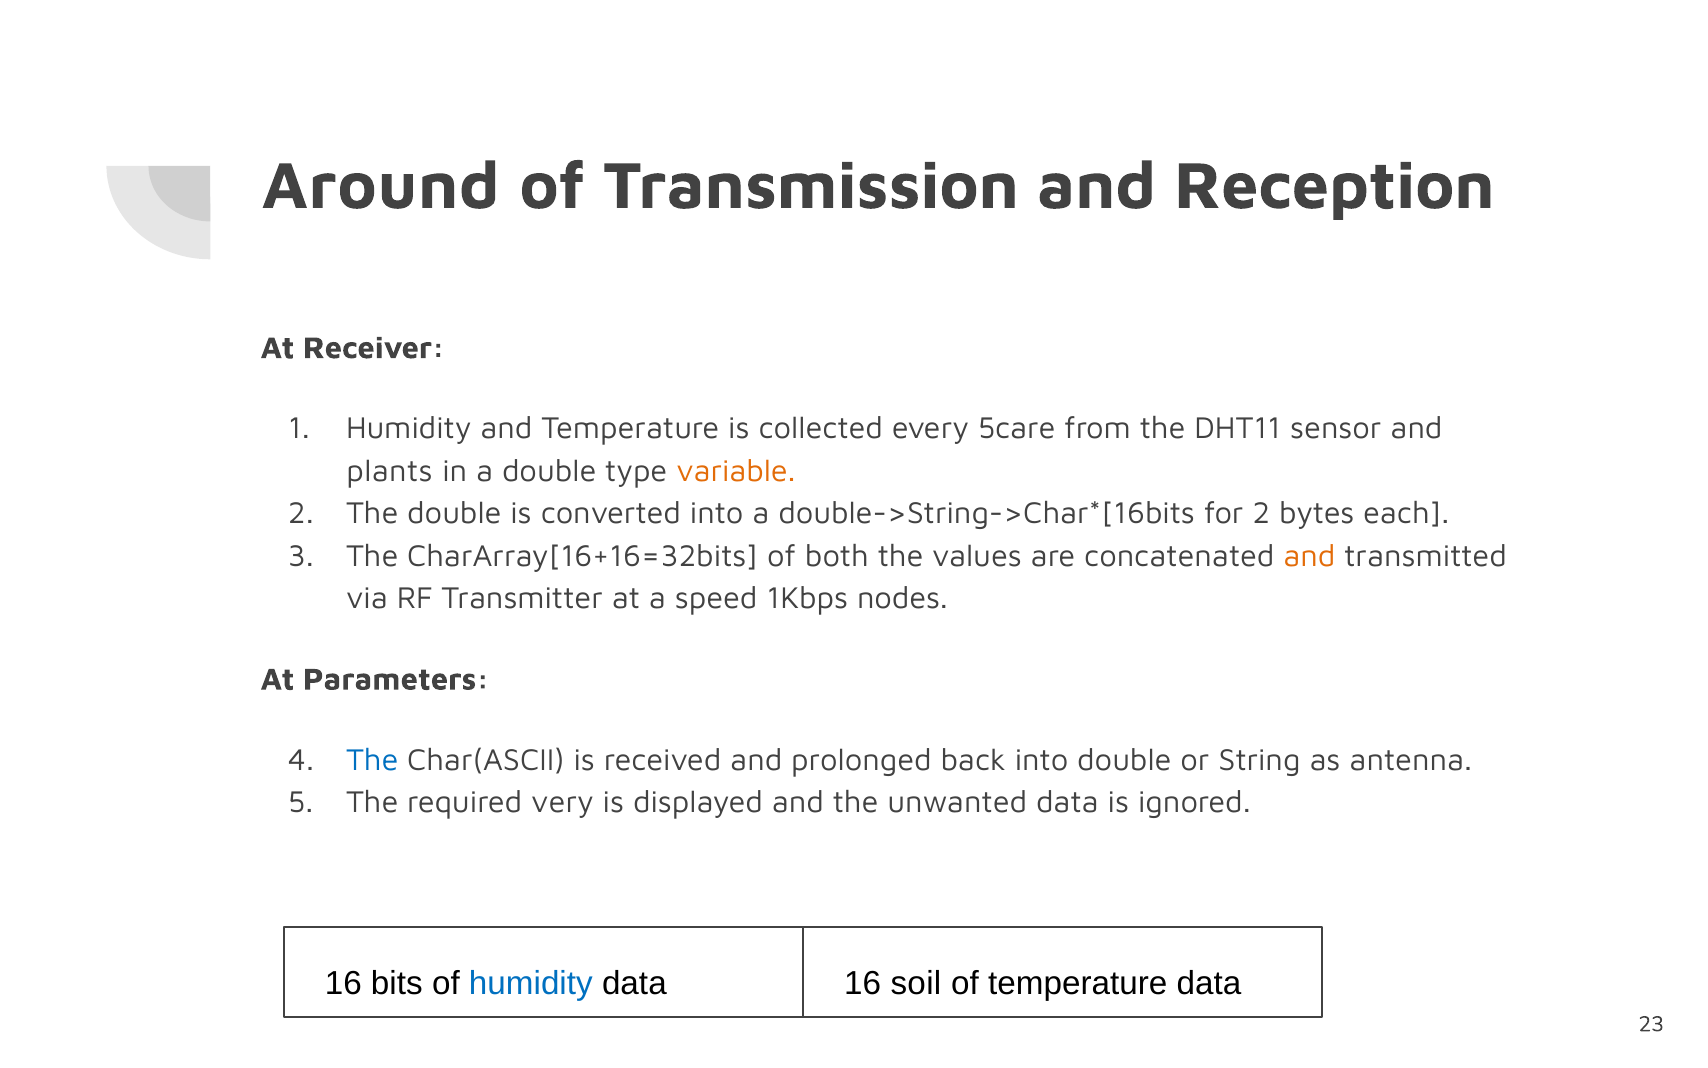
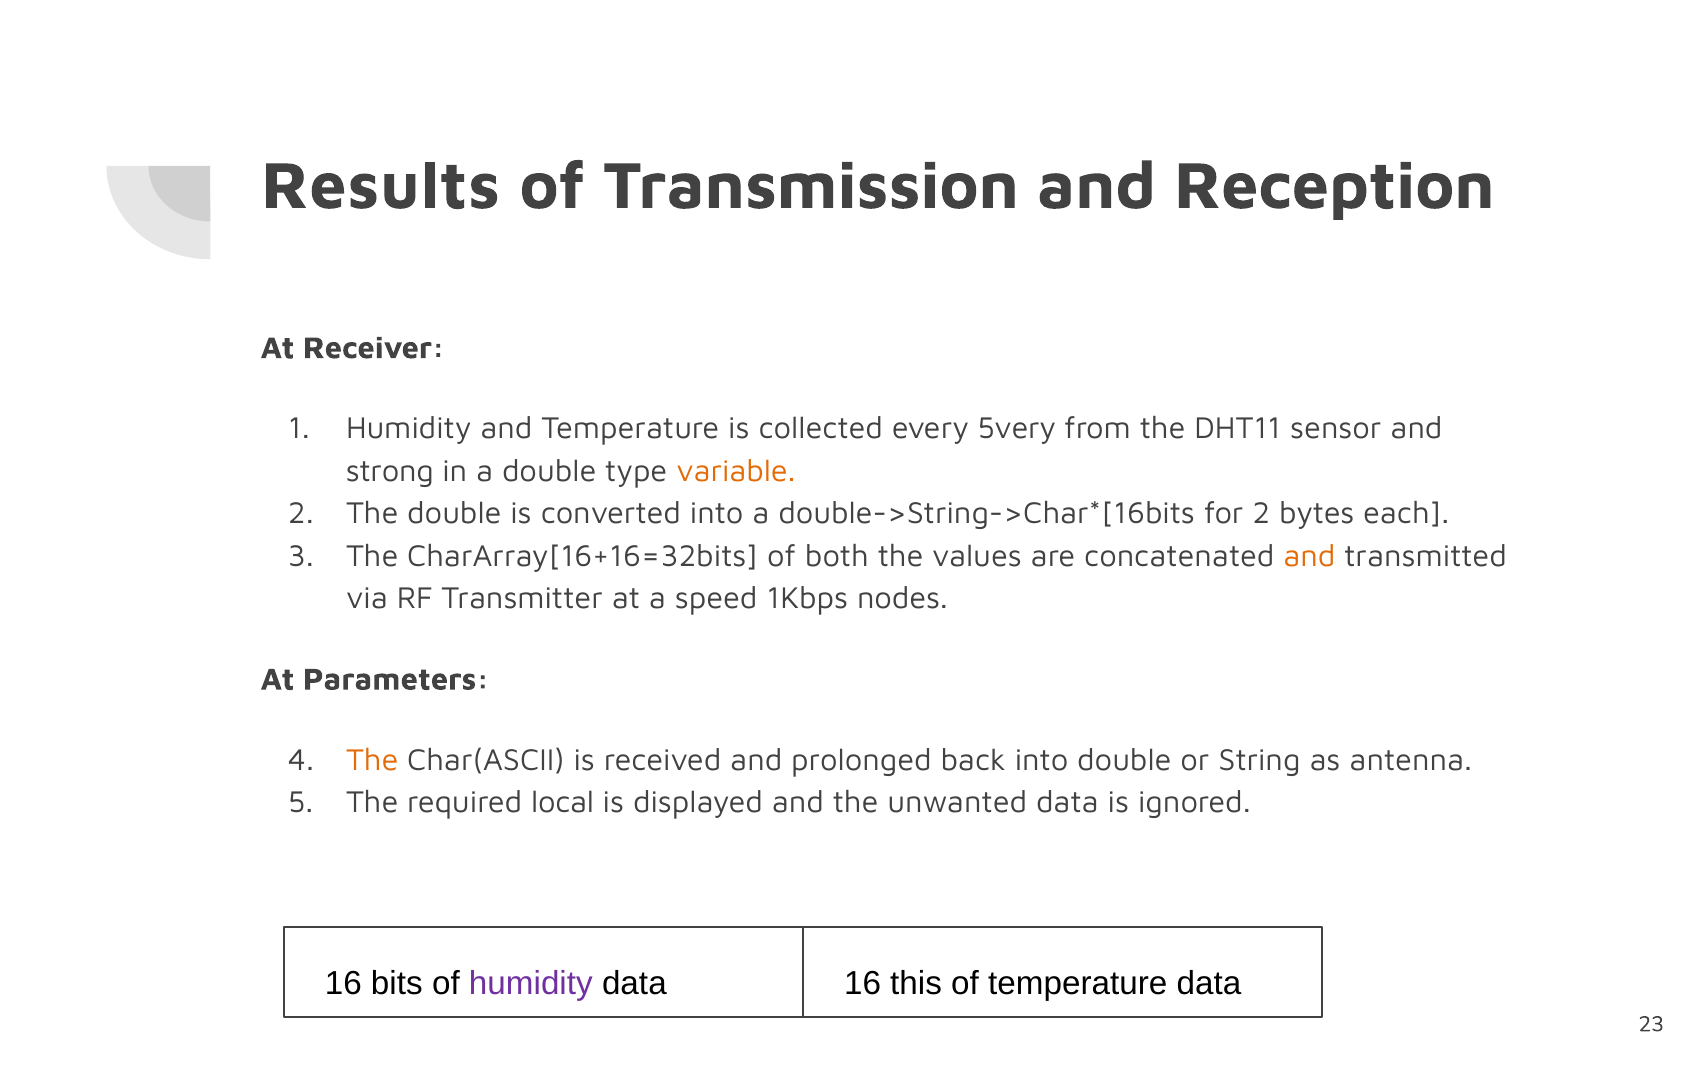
Around: Around -> Results (381, 186)
5care: 5care -> 5very (1017, 428)
plants: plants -> strong (390, 471)
The colour: blue -> orange (372, 759)
very: very -> local (563, 802)
humidity colour: blue -> purple (531, 983)
soil: soil -> this (916, 983)
